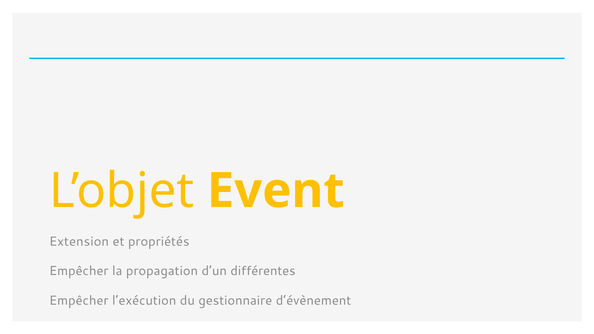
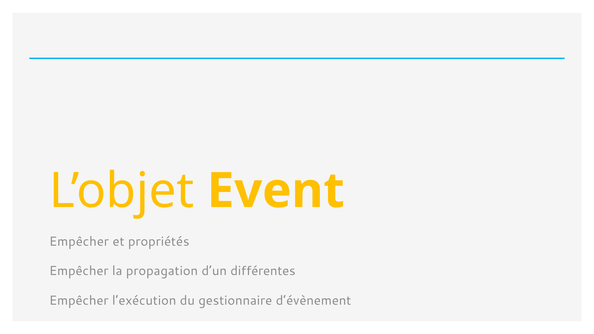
Extension: Extension -> Empêcher (79, 241)
